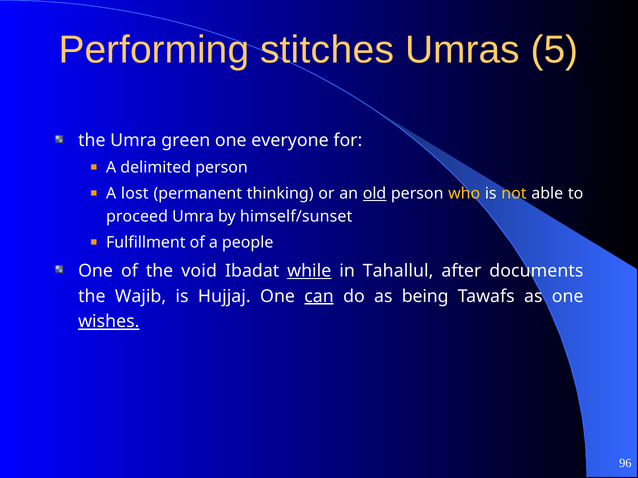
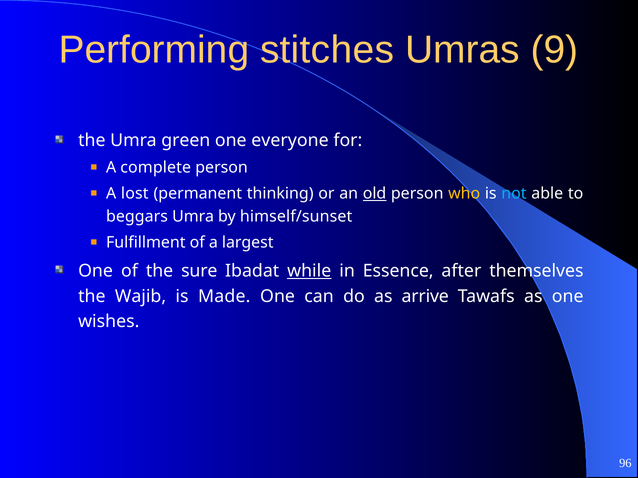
5: 5 -> 9 (555, 50)
delimited: delimited -> complete (156, 168)
not colour: yellow -> light blue (514, 194)
proceed: proceed -> beggars (137, 217)
people: people -> largest (248, 243)
void: void -> sure (199, 271)
Tahallul: Tahallul -> Essence (398, 271)
documents: documents -> themselves (536, 271)
Hujjaj: Hujjaj -> Made (224, 296)
can underline: present -> none (319, 296)
being: being -> arrive (425, 296)
wishes underline: present -> none (109, 322)
